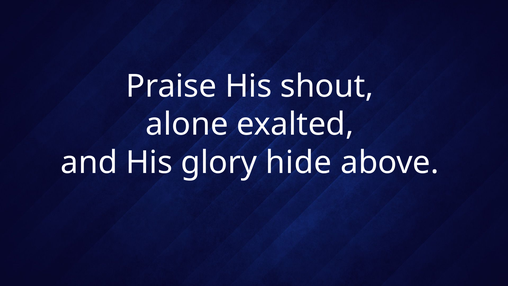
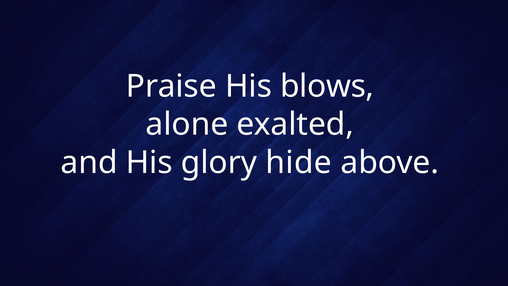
shout: shout -> blows (327, 86)
